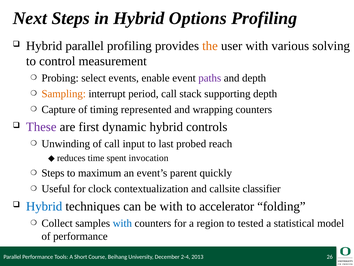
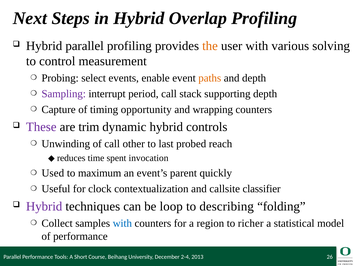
Options: Options -> Overlap (198, 18)
paths colour: purple -> orange (210, 78)
Sampling colour: orange -> purple (64, 94)
represented: represented -> opportunity (146, 109)
first: first -> trim (89, 127)
input: input -> other (134, 144)
Steps: Steps -> Used (53, 173)
Hybrid colour: blue -> purple (44, 206)
be with: with -> loop (171, 206)
accelerator: accelerator -> describing (227, 206)
tested: tested -> richer (251, 223)
